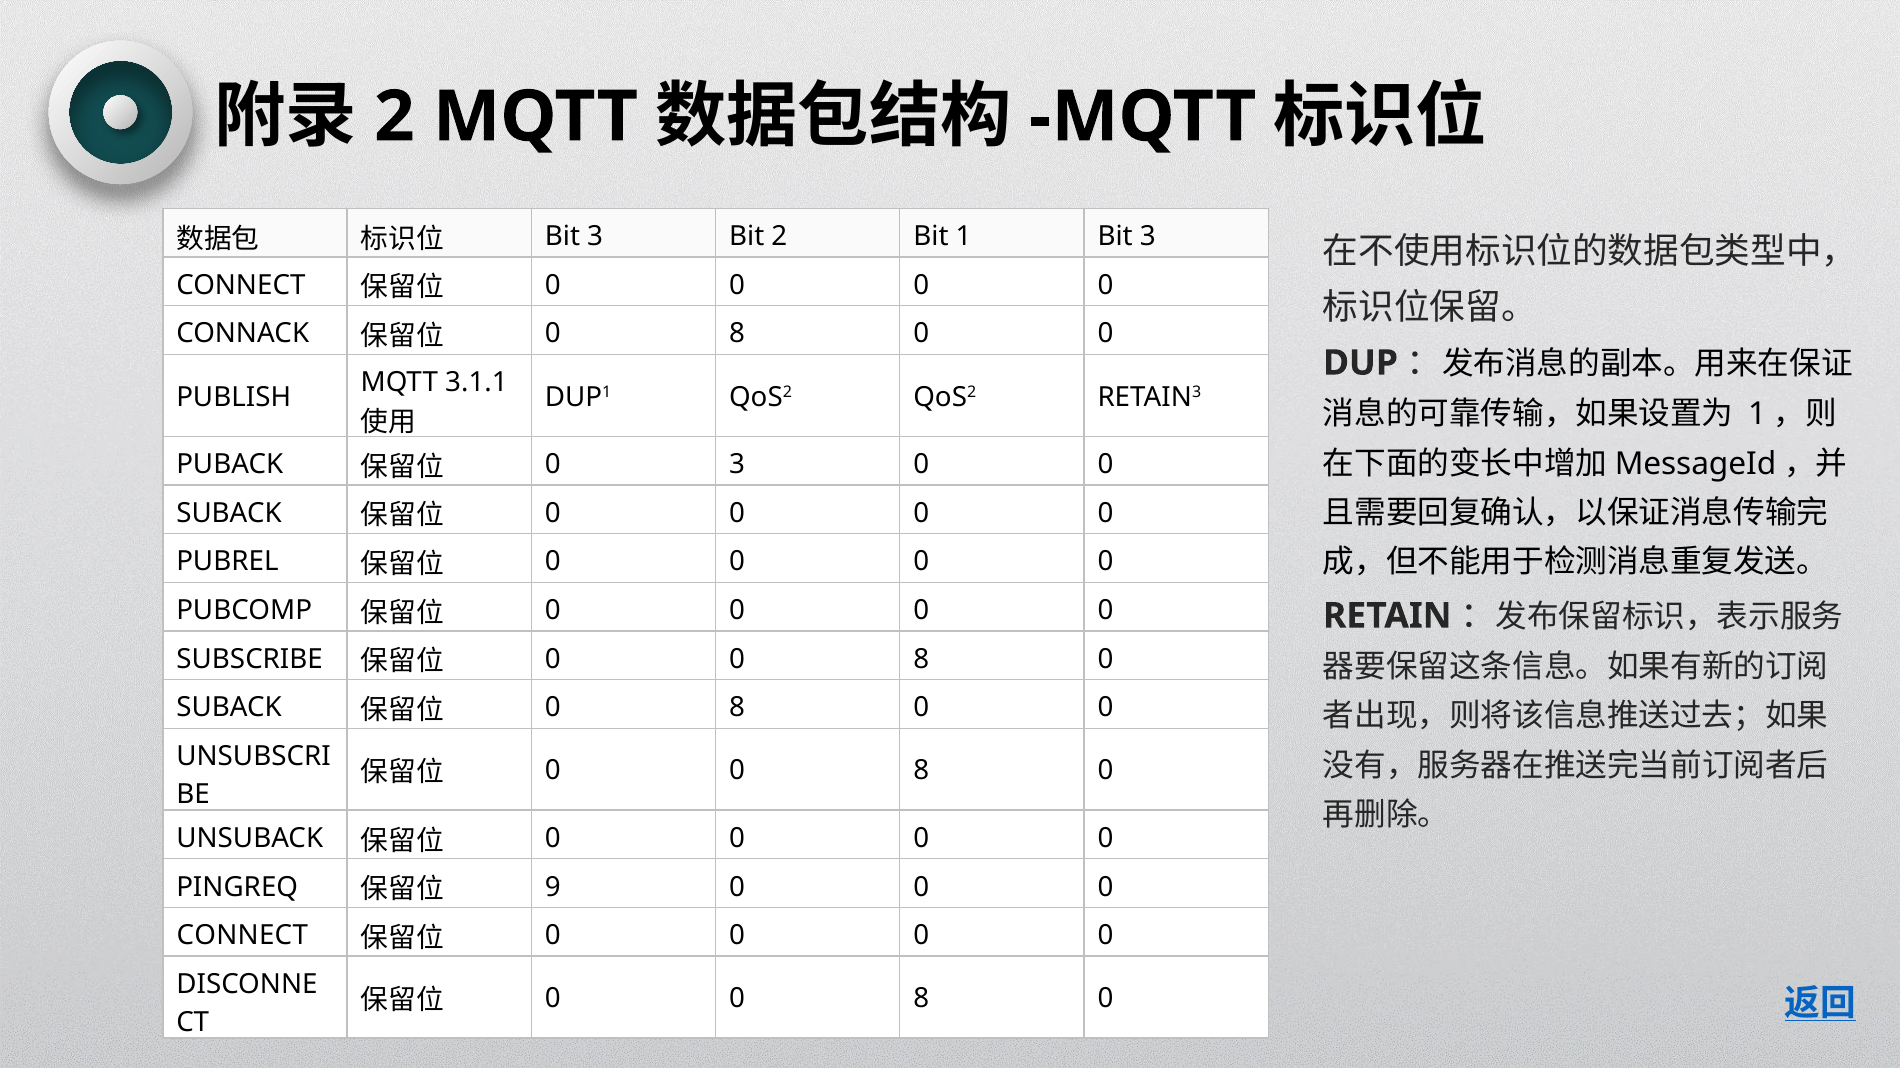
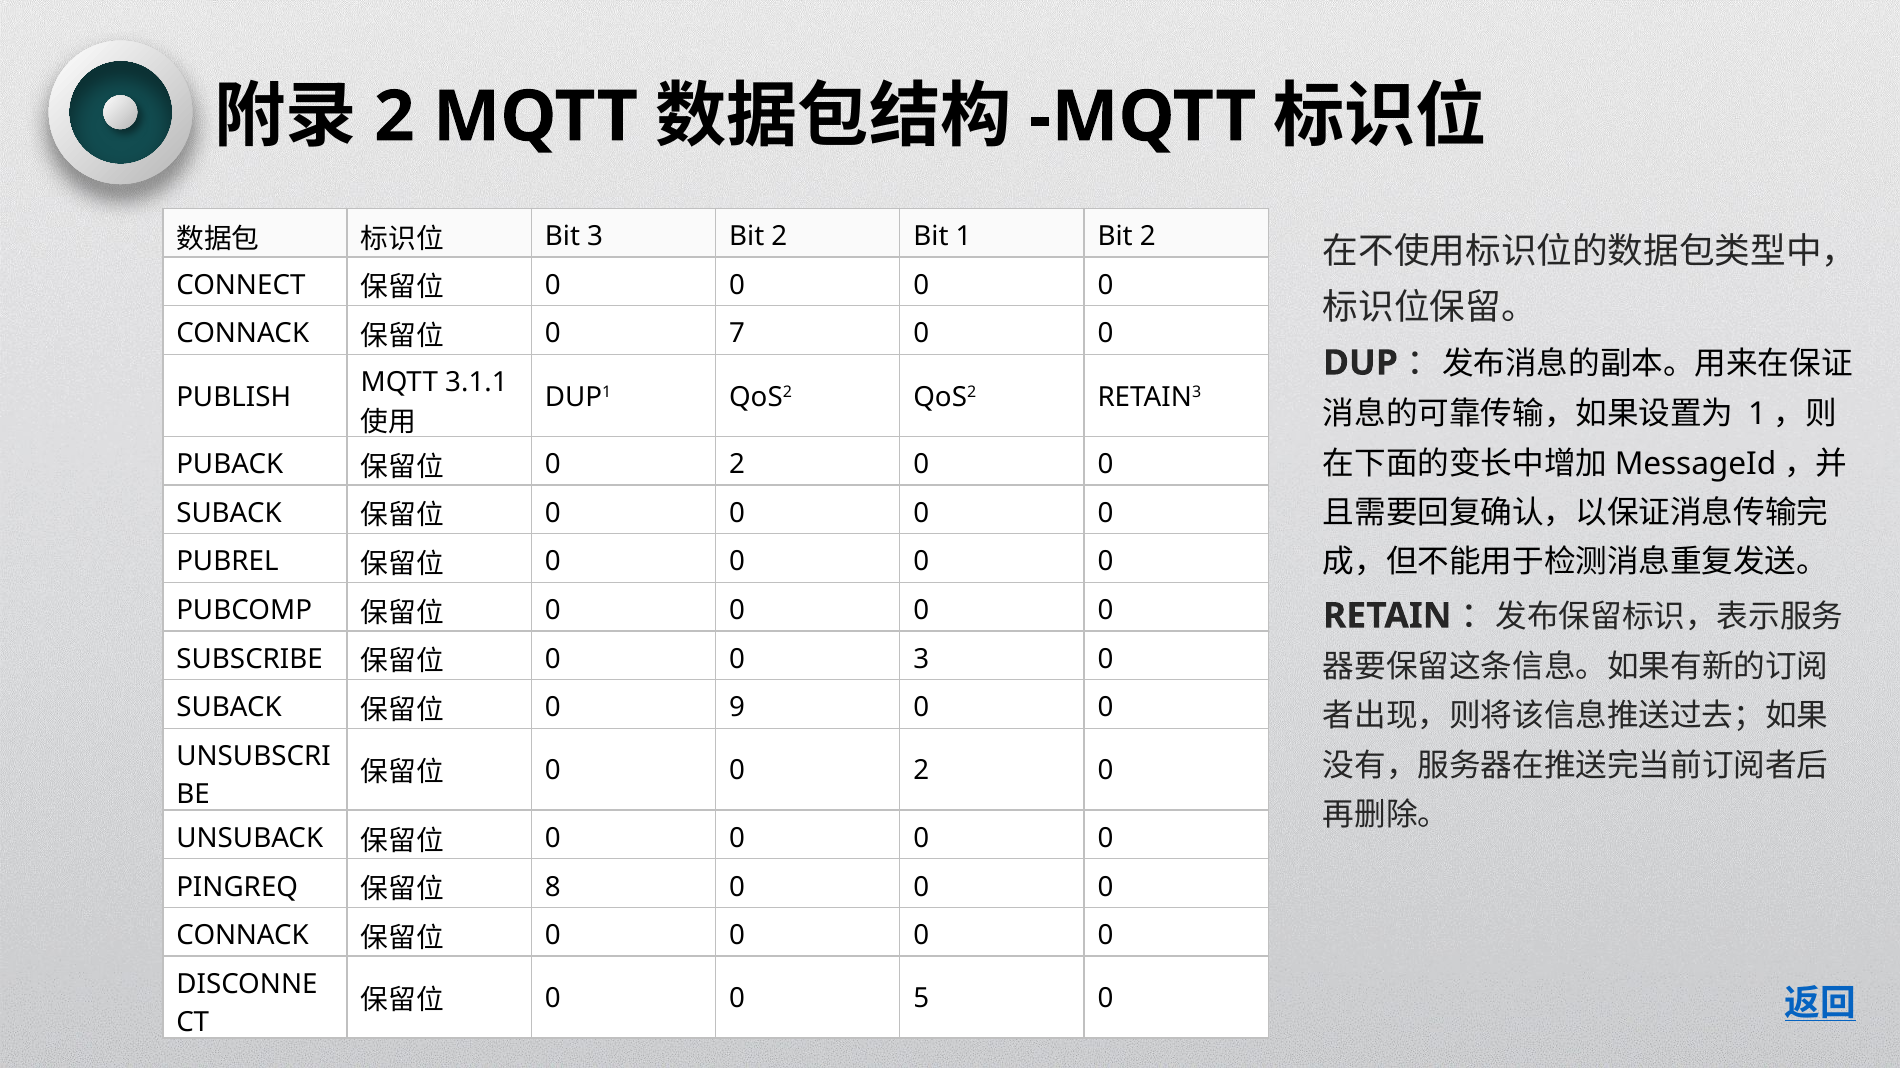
1 Bit 3: 3 -> 2 (1148, 237)
8: 8 -> 7 (737, 334)
3: 3 -> 2 (737, 465)
8: 8 -> 3 (921, 659)
8: 8 -> 9 (737, 708)
8: 8 -> 2 (921, 771)
9: 9 -> 8 (553, 888)
CONNECT: CONNECT -> CONNACK (243, 936)
8: 8 -> 5 (921, 999)
